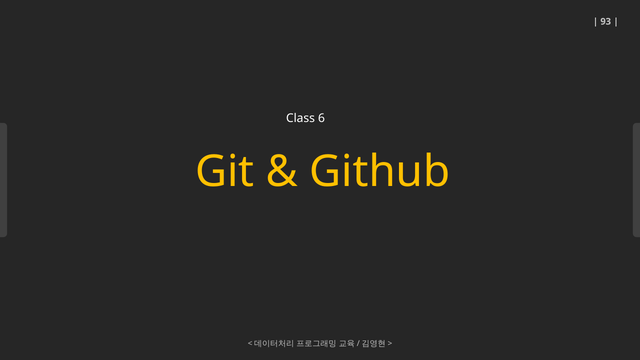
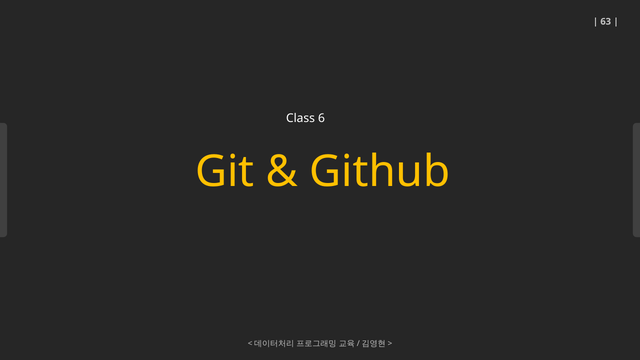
93: 93 -> 63 (606, 22)
